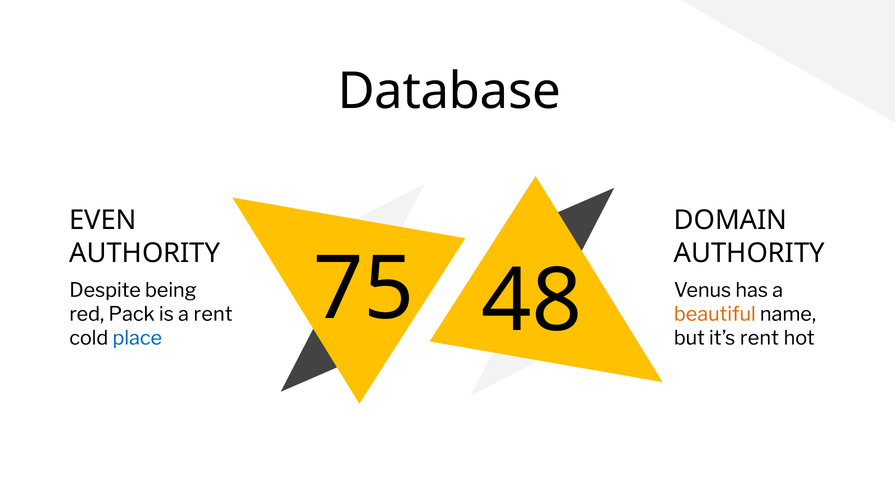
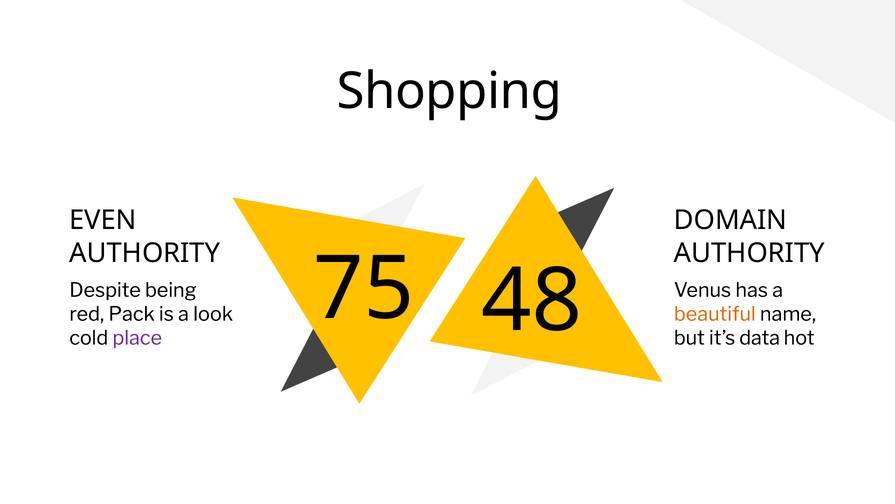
Database: Database -> Shopping (449, 91)
a rent: rent -> look (213, 314)
place colour: blue -> purple (137, 338)
it’s rent: rent -> data (760, 338)
